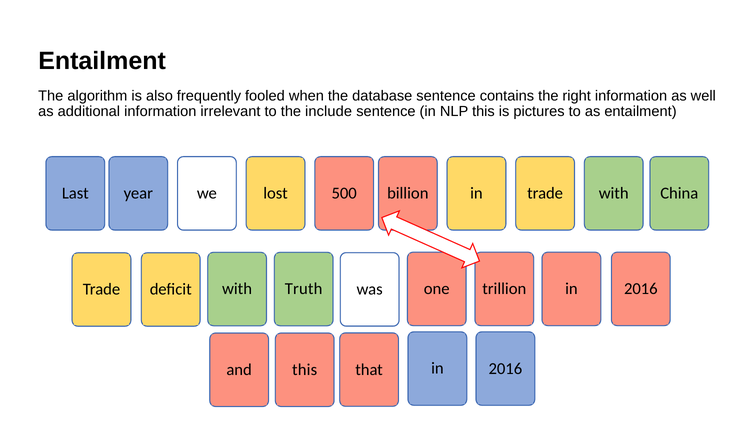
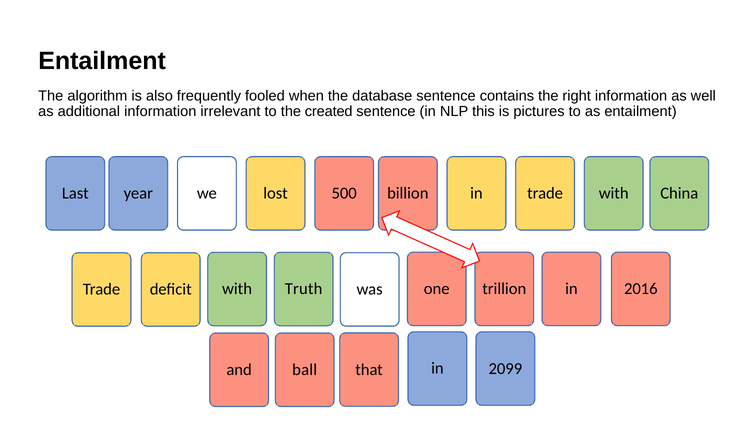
include: include -> created (329, 112)
that 2016: 2016 -> 2099 (505, 368)
and this: this -> ball (305, 370)
